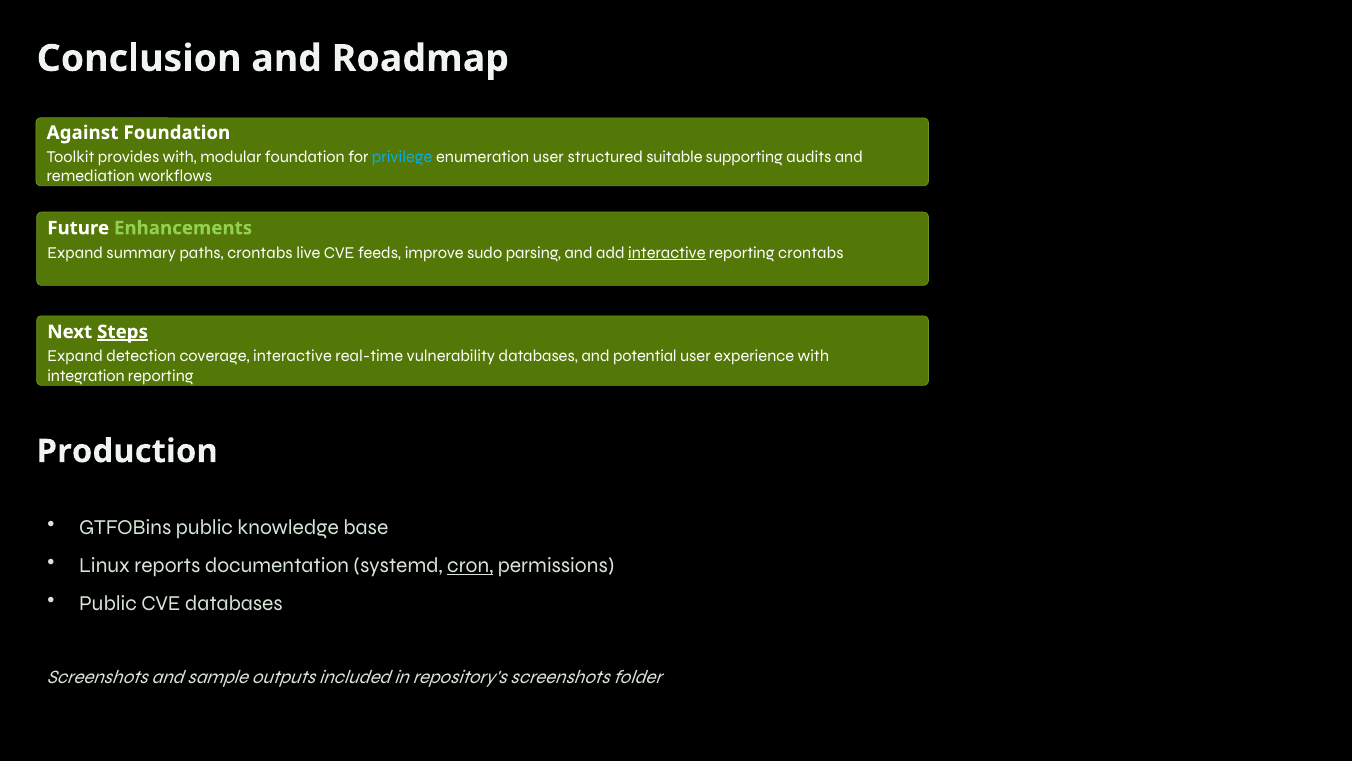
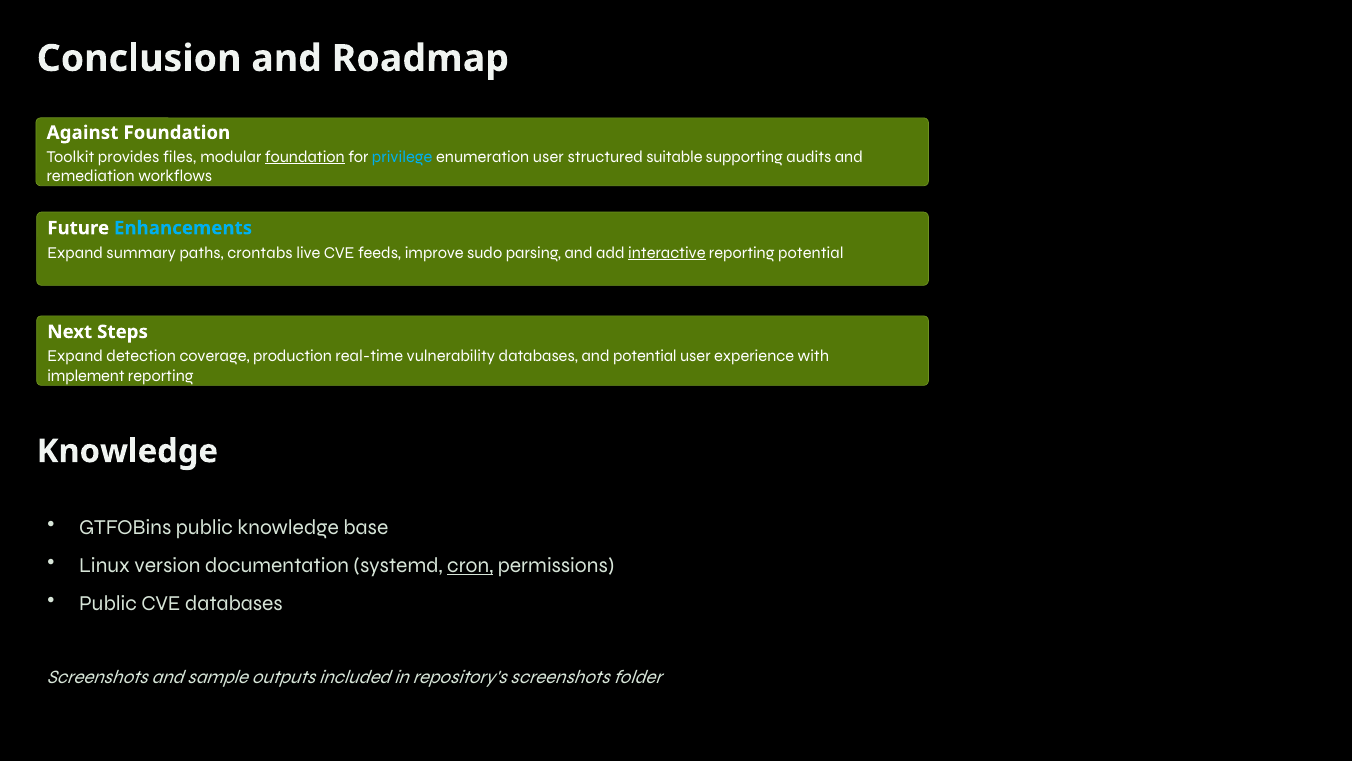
provides with: with -> files (180, 157)
foundation underline: none -> present (305, 157)
Enhancements colour: light green -> light blue (183, 228)
reporting crontabs: crontabs -> potential (811, 252)
Steps underline: present -> none (123, 332)
coverage interactive: interactive -> production (293, 356)
integration: integration -> implement (86, 375)
Production: Production -> Knowledge (127, 451)
reports: reports -> version (167, 565)
